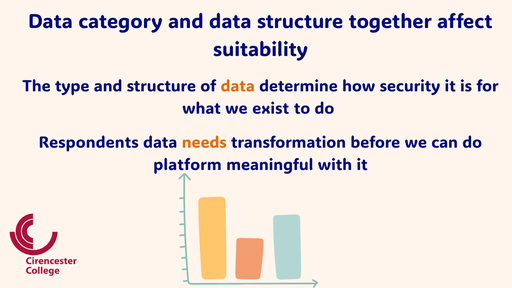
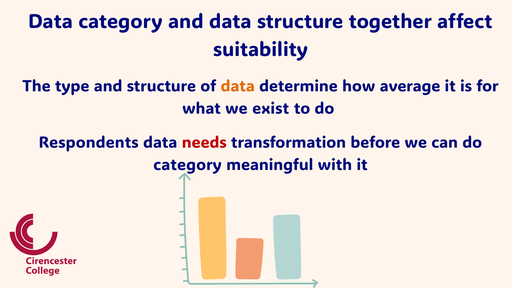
security: security -> average (410, 86)
needs colour: orange -> red (204, 143)
platform: platform -> category (187, 165)
